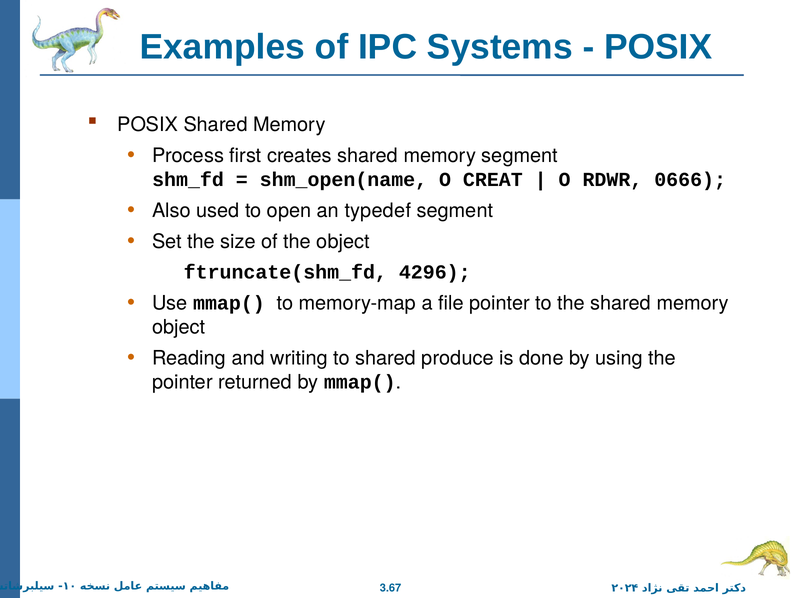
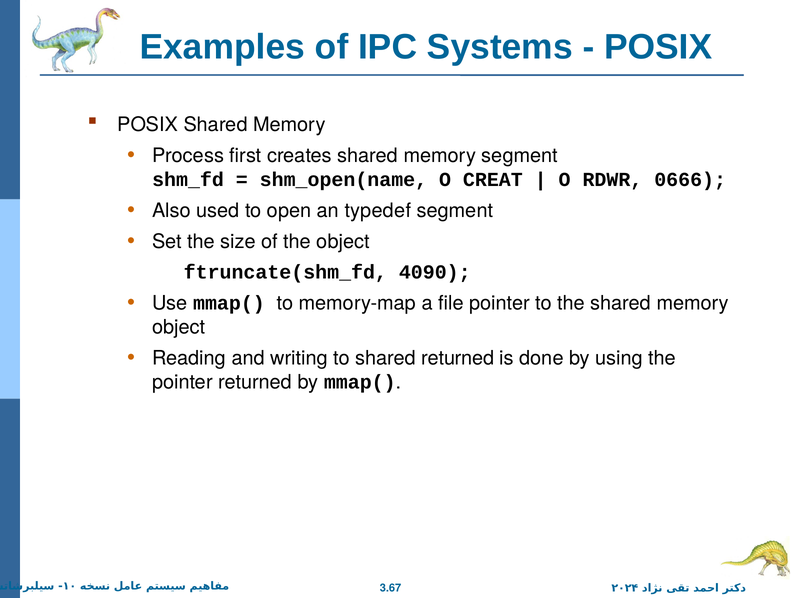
4296: 4296 -> 4090 (435, 272)
shared produce: produce -> returned (458, 358)
